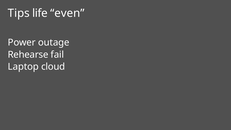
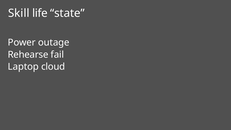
Tips: Tips -> Skill (19, 13)
even: even -> state (67, 13)
